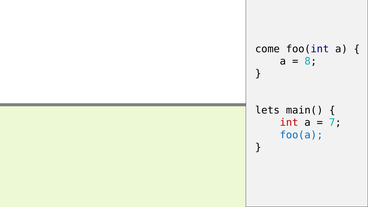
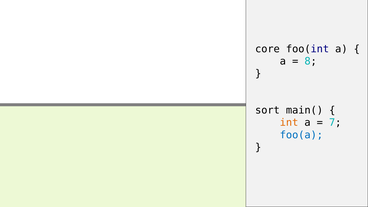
come: come -> core (267, 49)
lets: lets -> sort (267, 110)
int colour: red -> orange (289, 123)
